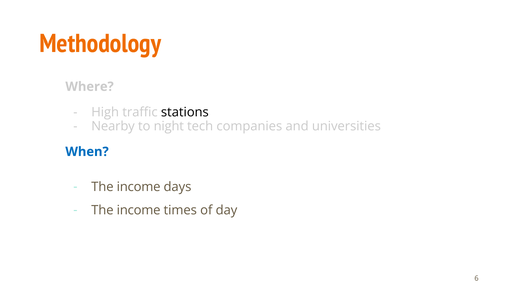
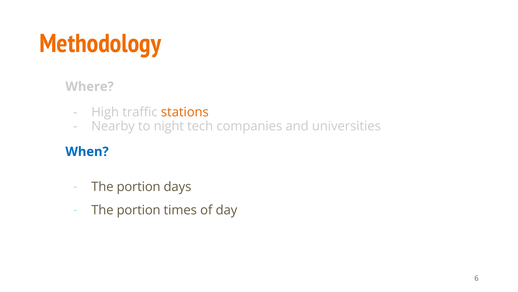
stations colour: black -> orange (185, 112)
income: income -> portion (139, 186)
income: income -> portion (139, 210)
